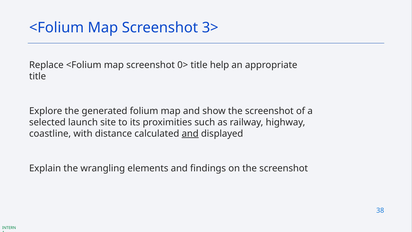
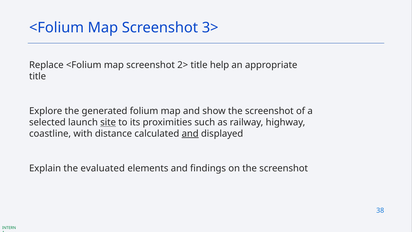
0>: 0> -> 2> (183, 65)
site underline: none -> present (108, 122)
wrangling: wrangling -> evaluated (103, 168)
